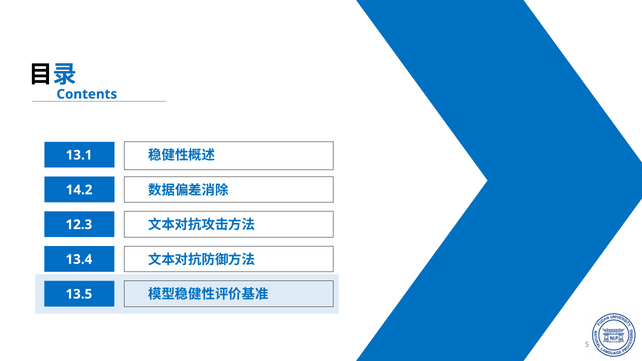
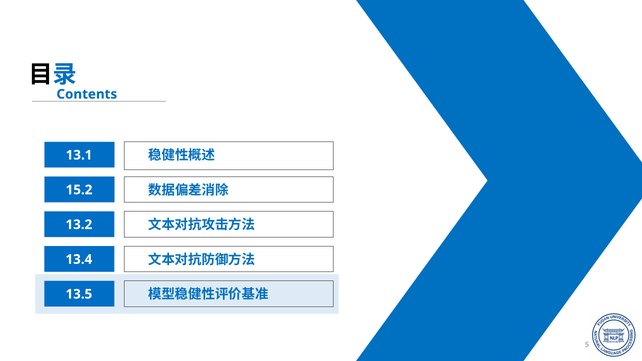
14.2: 14.2 -> 15.2 (79, 190)
12.3: 12.3 -> 13.2 (79, 225)
